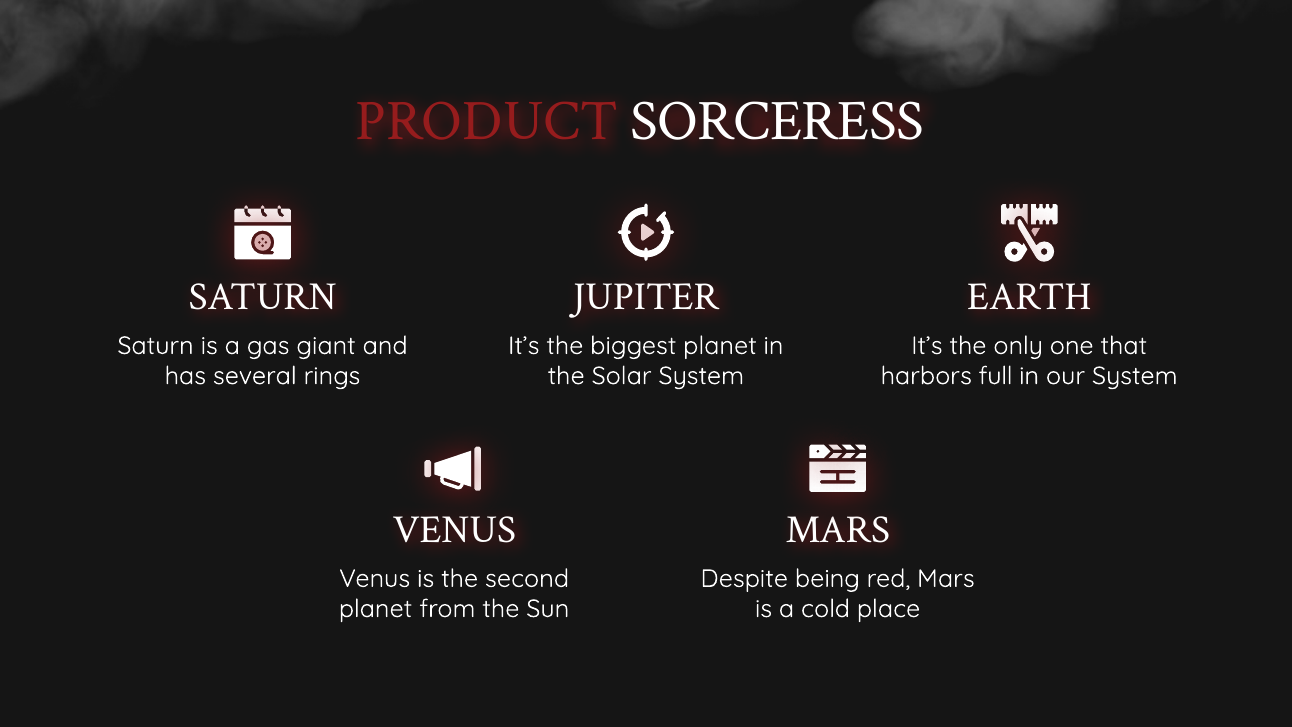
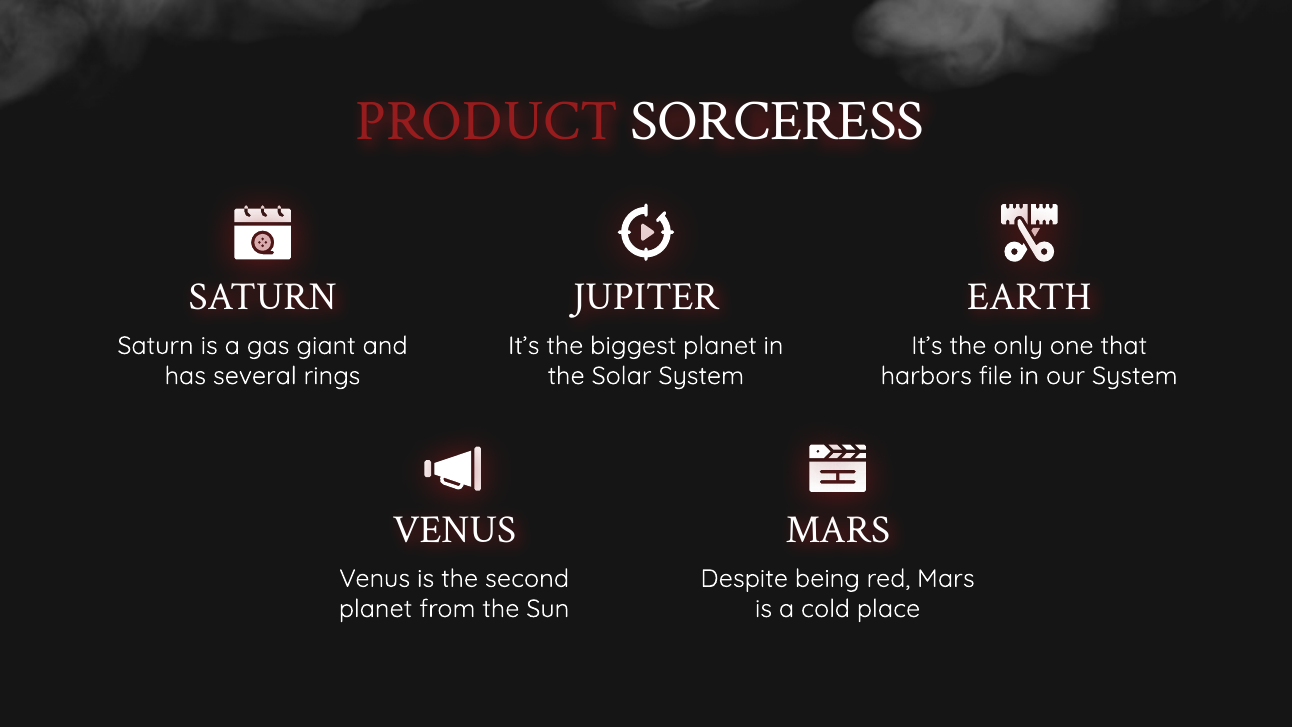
full: full -> file (996, 376)
